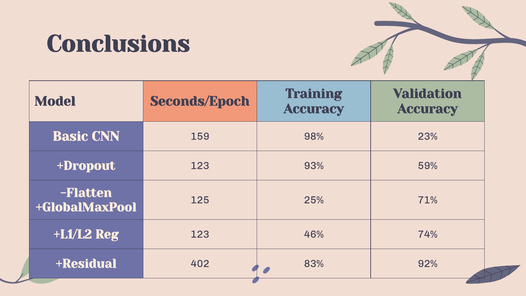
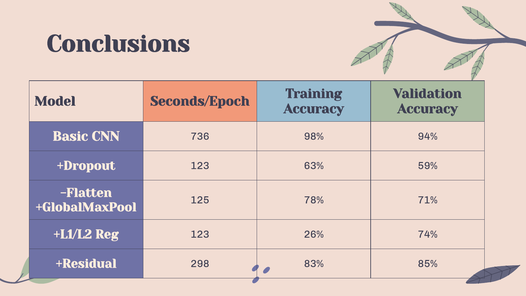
159: 159 -> 736 (200, 136)
23%: 23% -> 94% (428, 136)
93%: 93% -> 63% (314, 166)
25%: 25% -> 78% (314, 200)
46%: 46% -> 26% (314, 234)
402: 402 -> 298 (200, 264)
92%: 92% -> 85% (428, 264)
